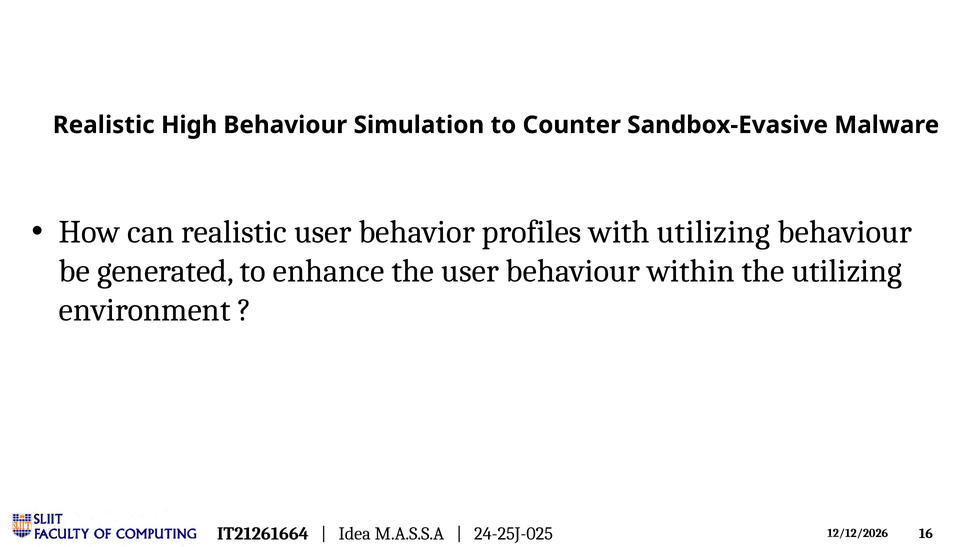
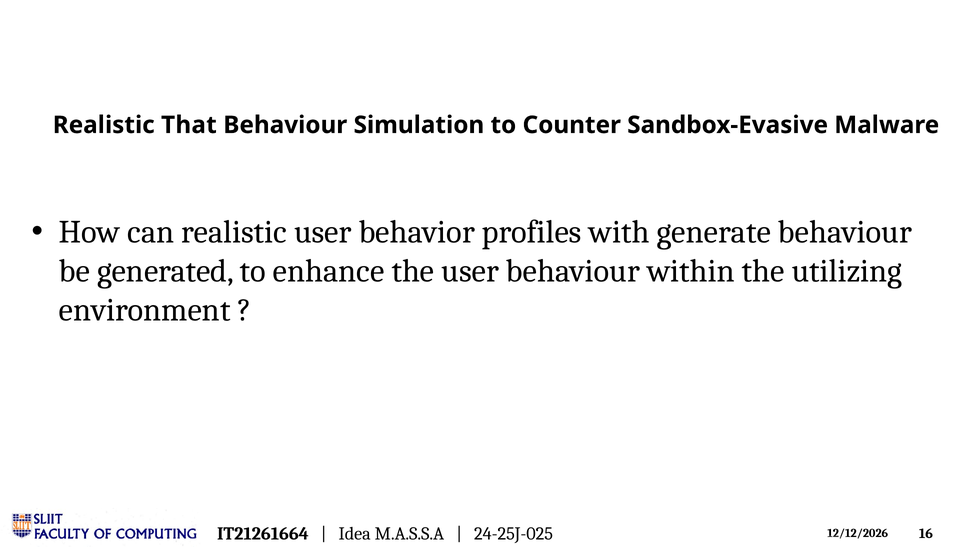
High: High -> That (189, 125)
with utilizing: utilizing -> generate (714, 232)
